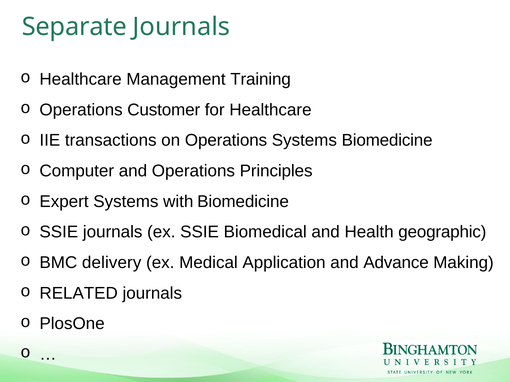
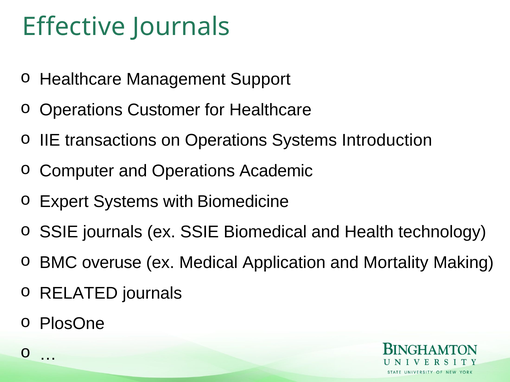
Separate: Separate -> Effective (74, 27)
Training: Training -> Support (260, 79)
Systems Biomedicine: Biomedicine -> Introduction (387, 141)
Principles: Principles -> Academic (276, 171)
geographic: geographic -> technology (442, 232)
delivery: delivery -> overuse (112, 263)
Advance: Advance -> Mortality (396, 263)
